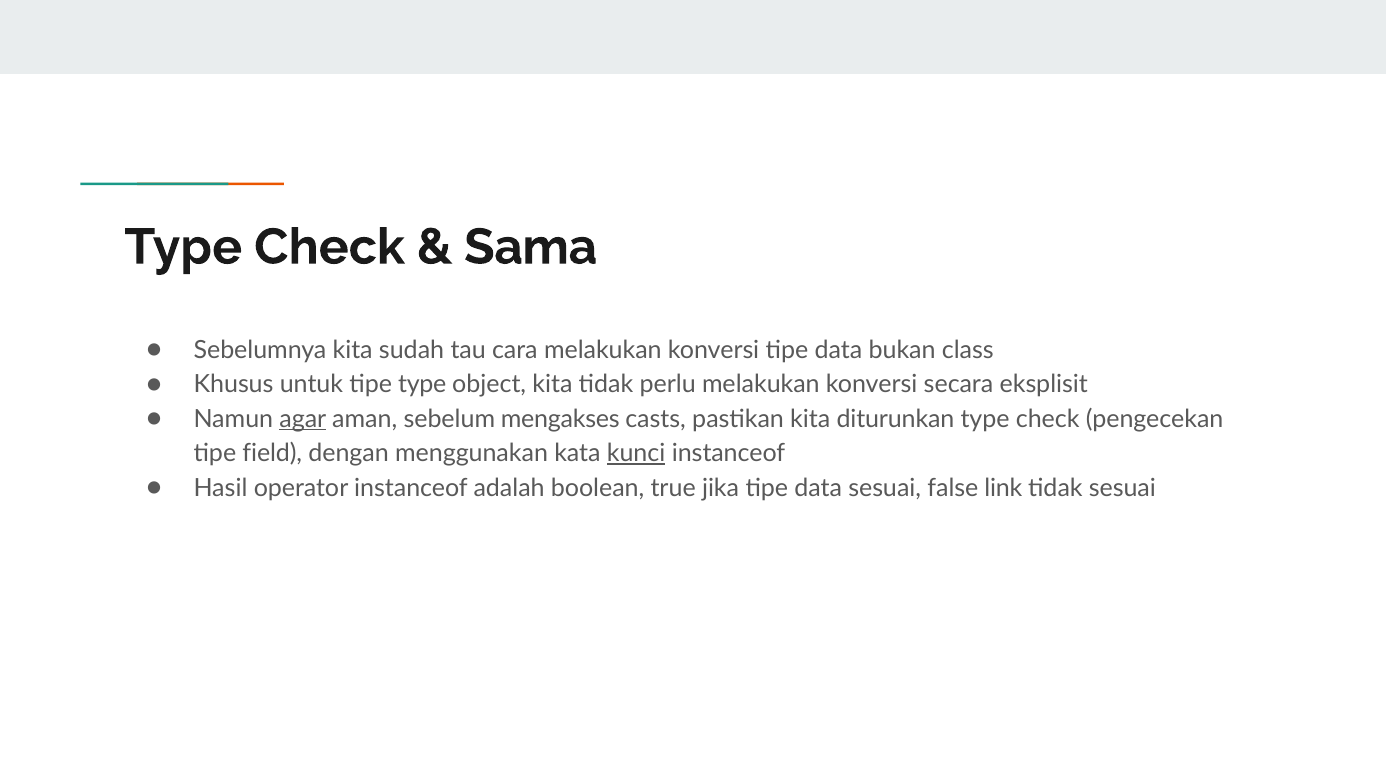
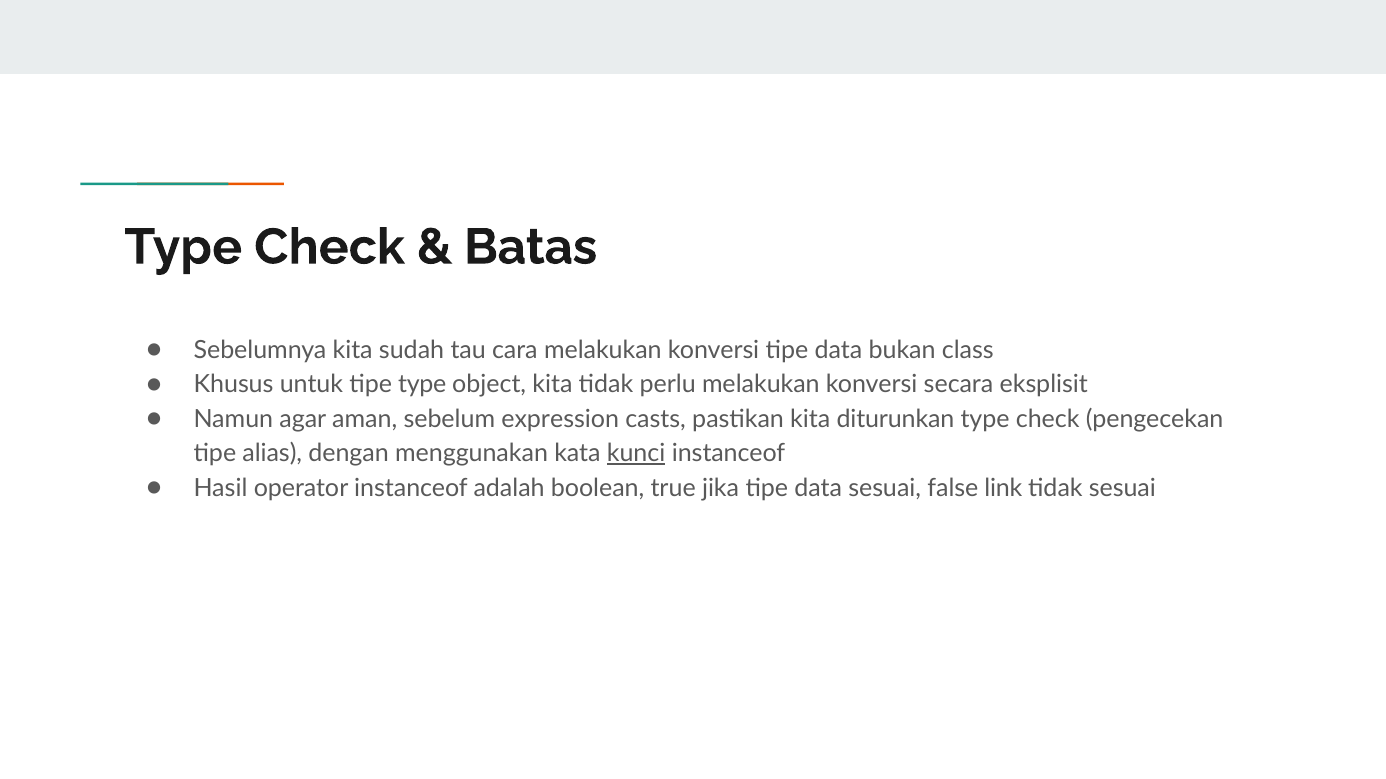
Sama: Sama -> Batas (531, 247)
agar underline: present -> none (303, 419)
mengakses: mengakses -> expression (560, 419)
field: field -> alias (272, 454)
